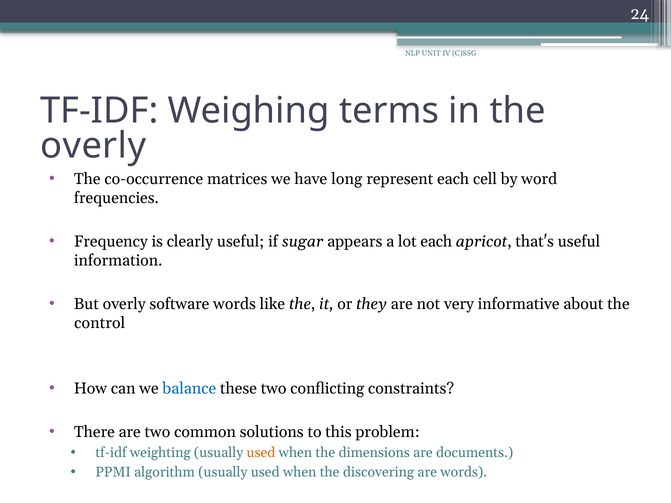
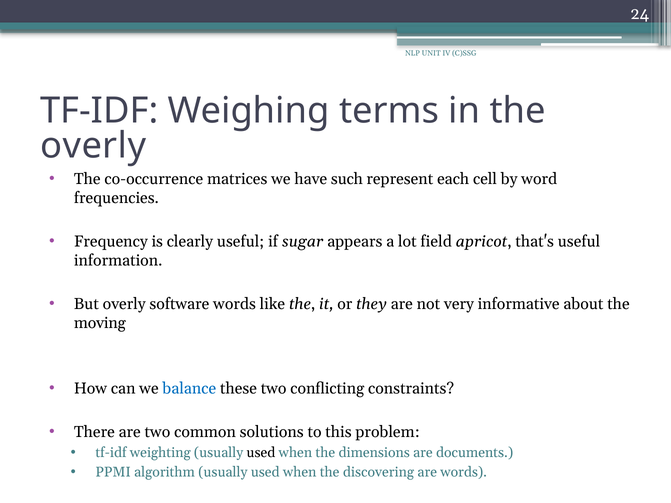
long: long -> such (347, 179)
lot each: each -> field (436, 242)
control: control -> moving (100, 323)
used colour: orange -> black (261, 453)
